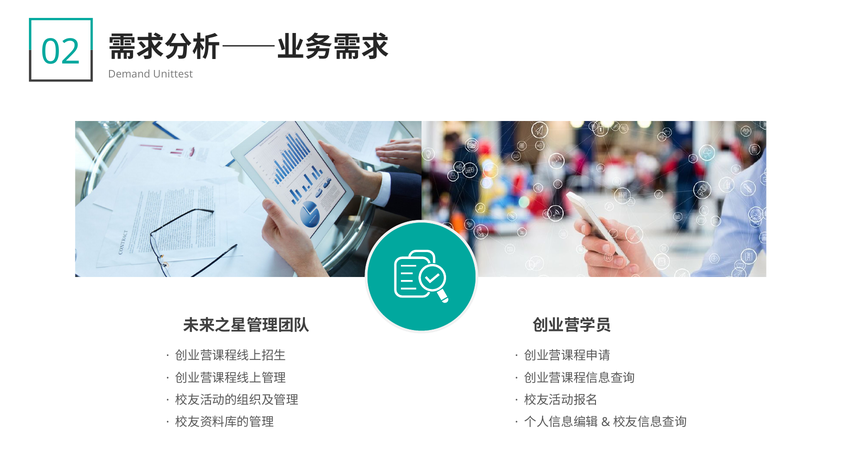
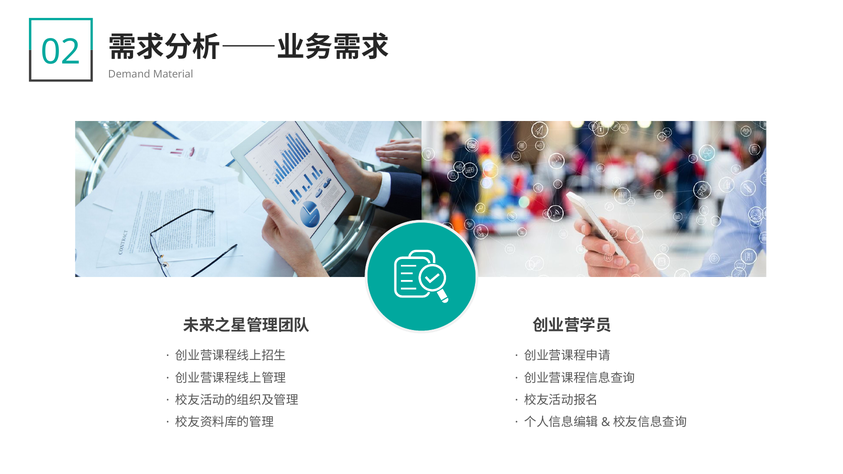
Unittest: Unittest -> Material (173, 74)
